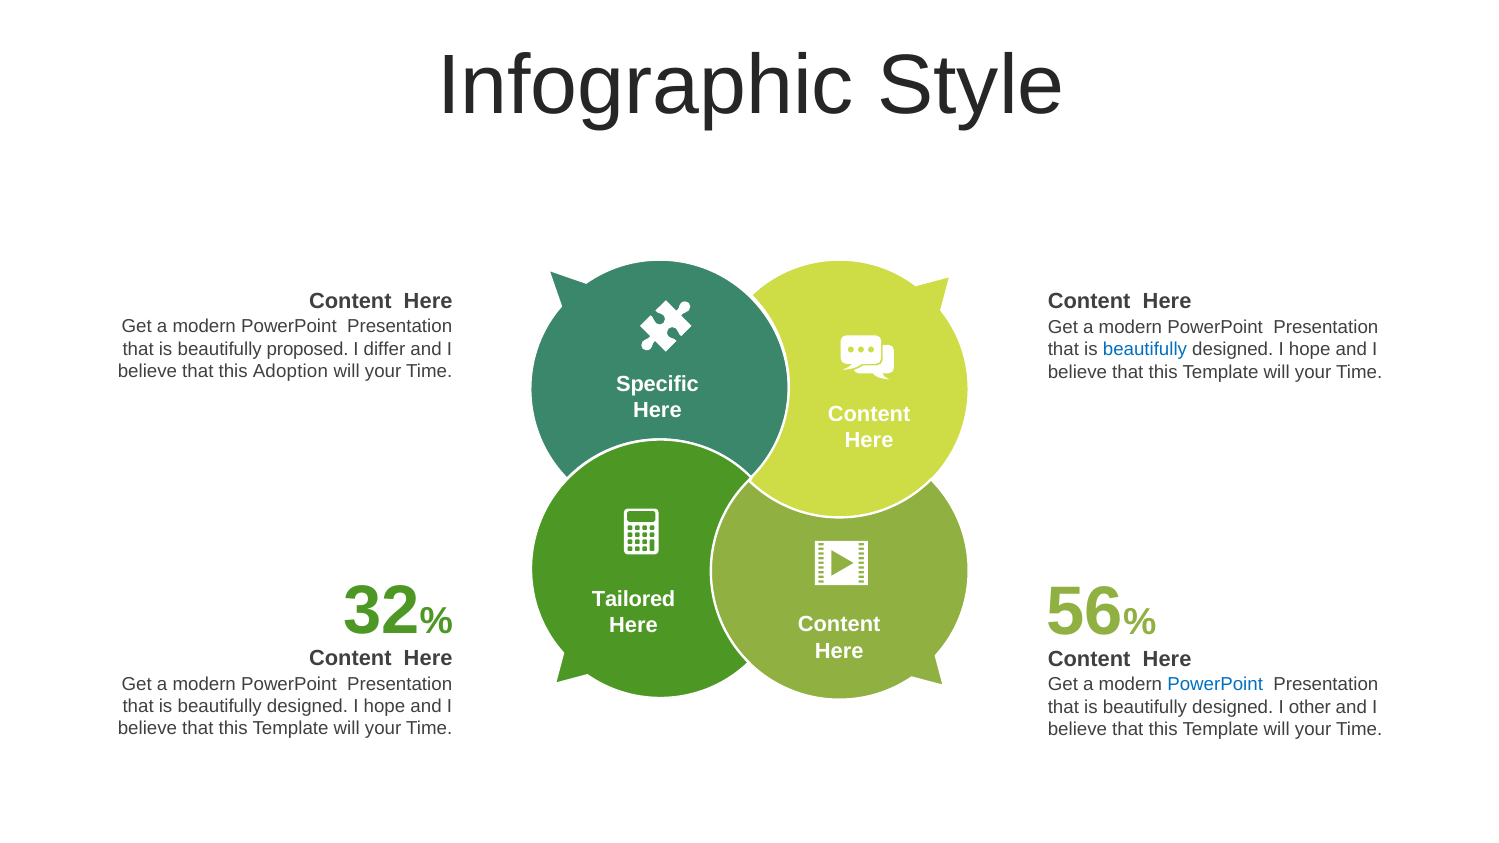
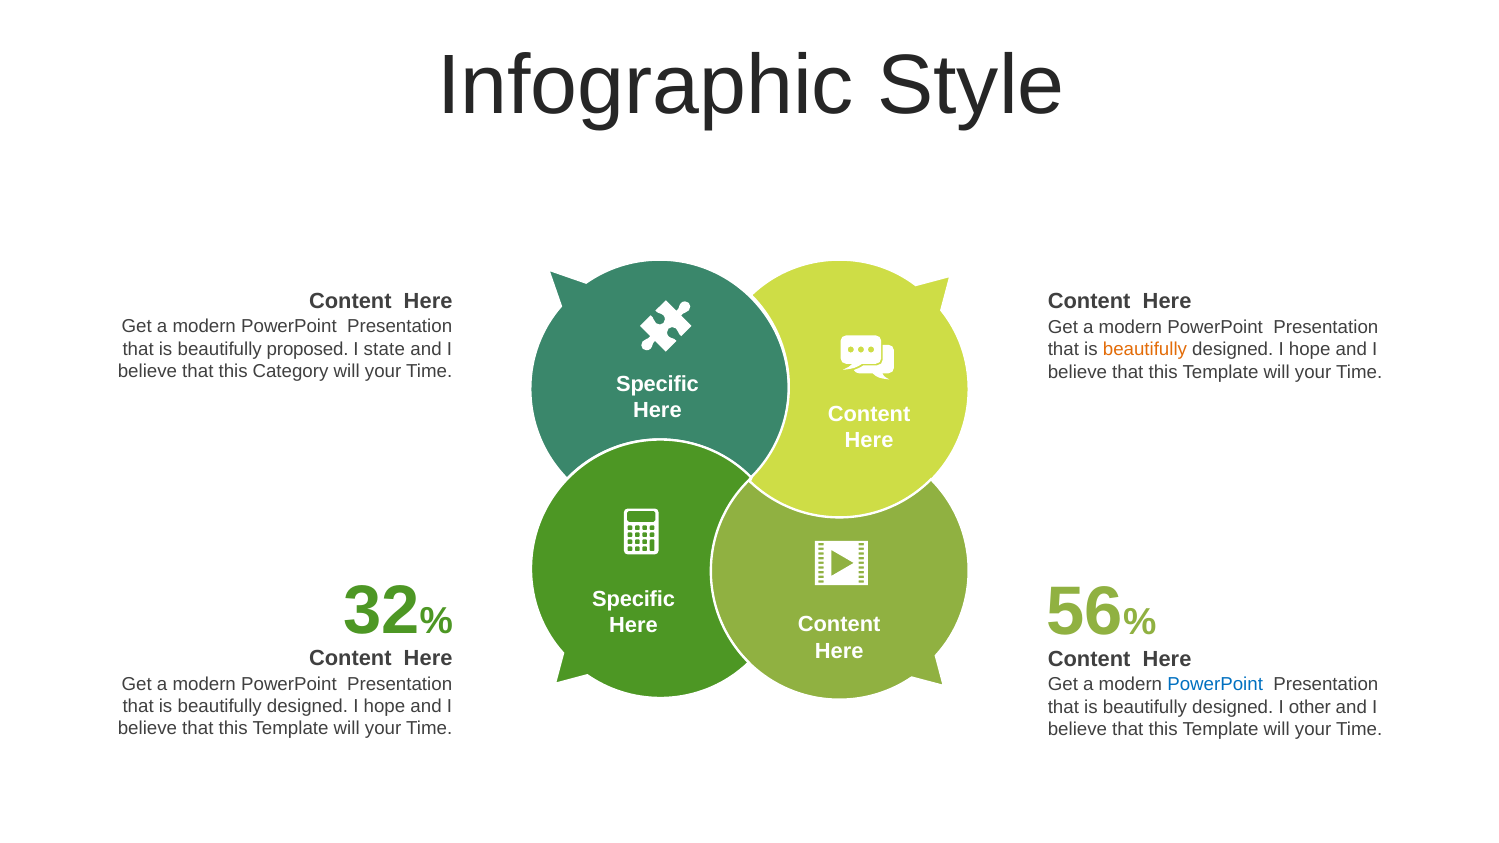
differ: differ -> state (384, 349)
beautifully colour: blue -> orange (1145, 350)
Adoption: Adoption -> Category (291, 372)
Tailored: Tailored -> Specific (634, 600)
